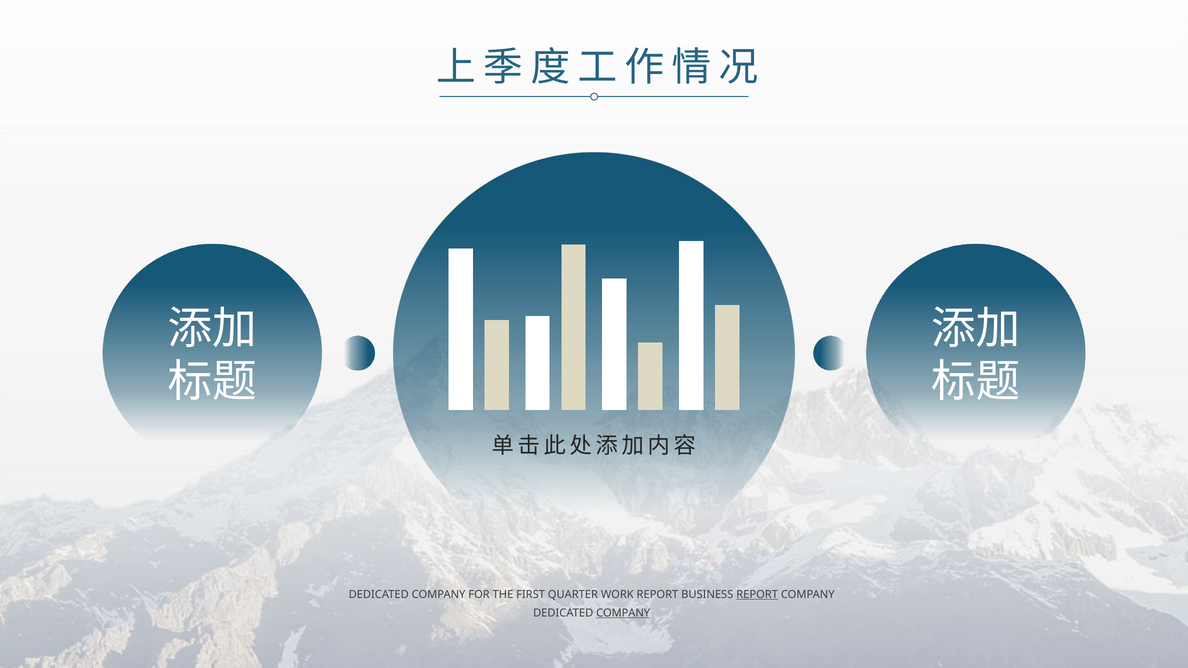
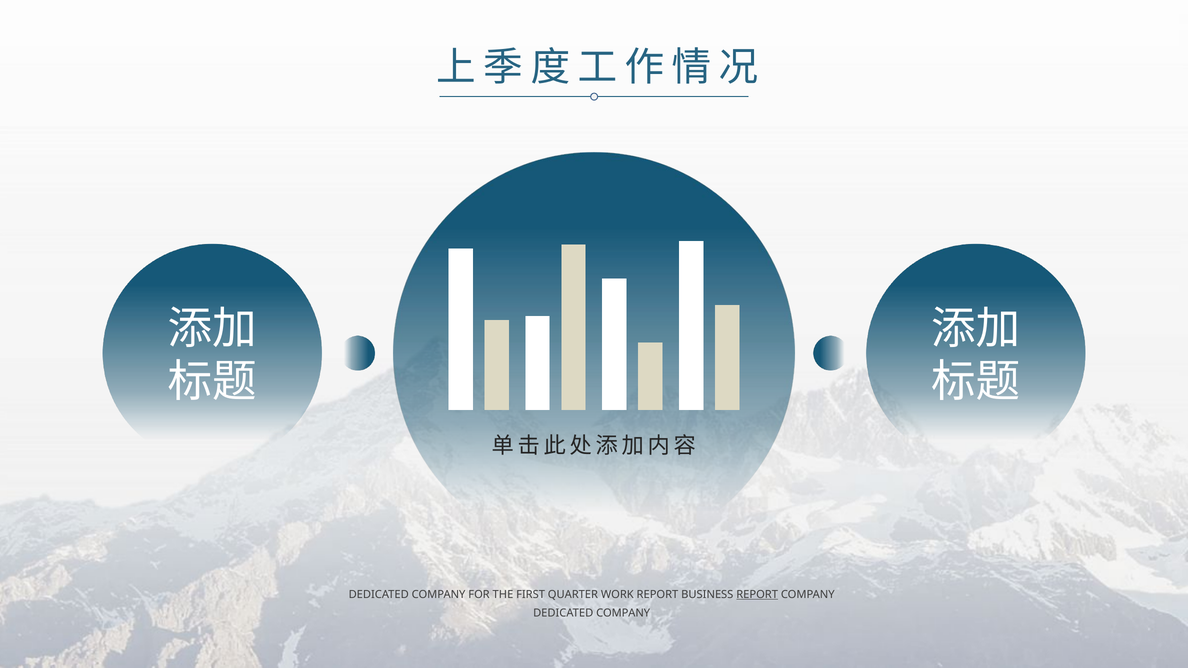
COMPANY underline: present -> none (623, 613)
